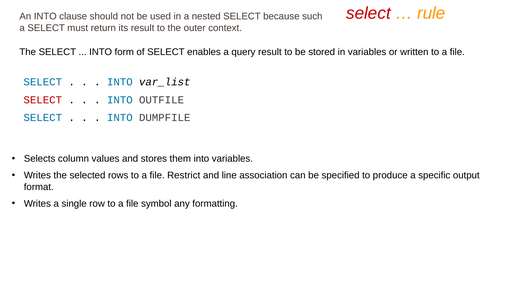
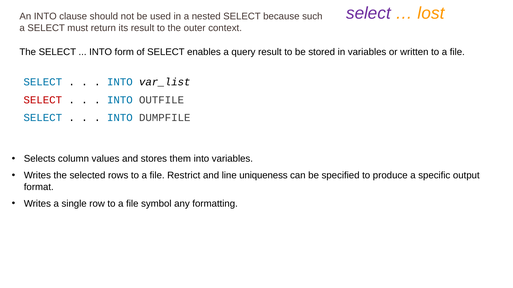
select colour: red -> purple (368, 13)
rule: rule -> lost (431, 13)
association: association -> uniqueness (263, 176)
